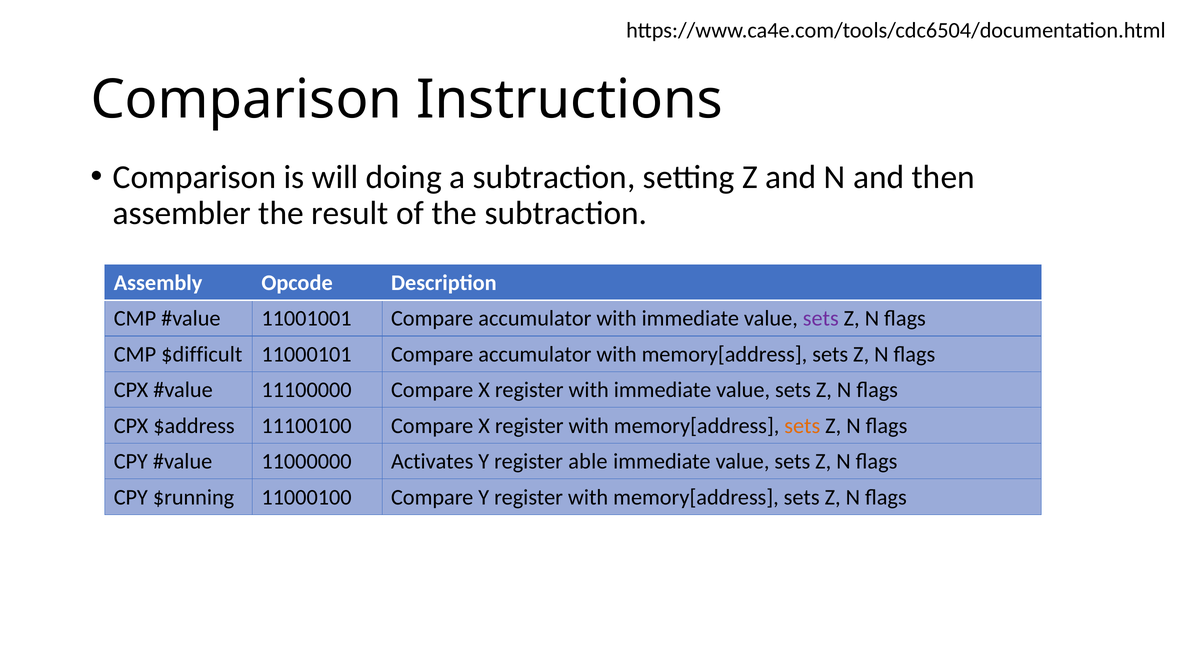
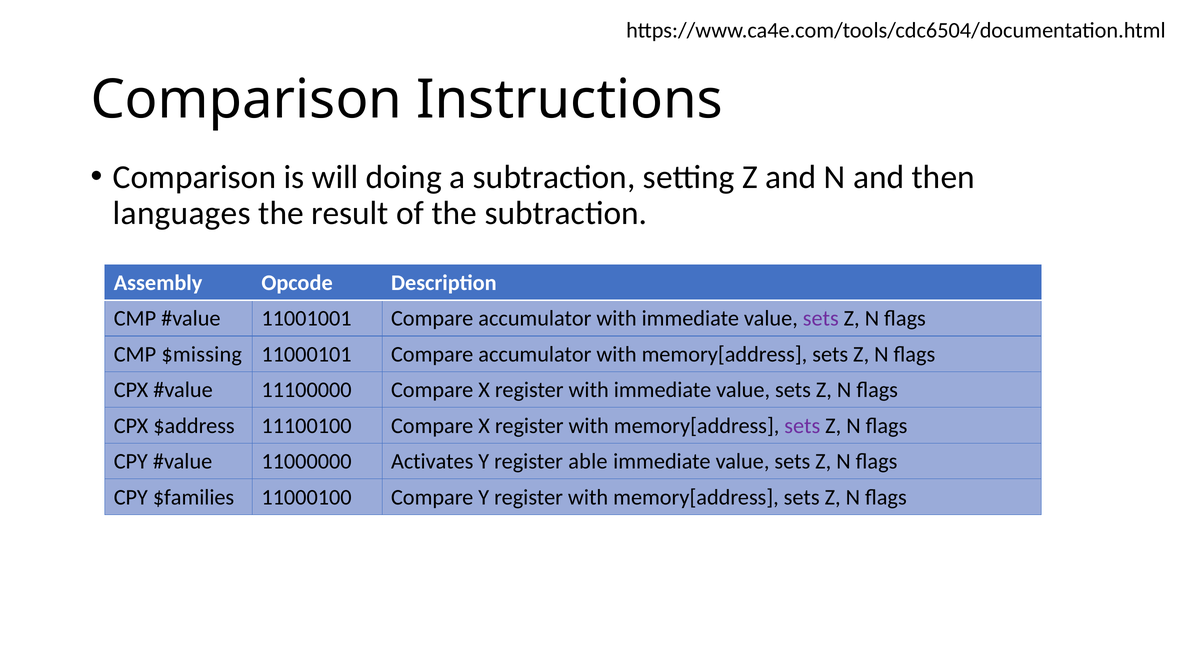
assembler: assembler -> languages (182, 213)
$difficult: $difficult -> $missing (202, 354)
sets colour: orange -> purple (802, 426)
$running: $running -> $families (194, 497)
